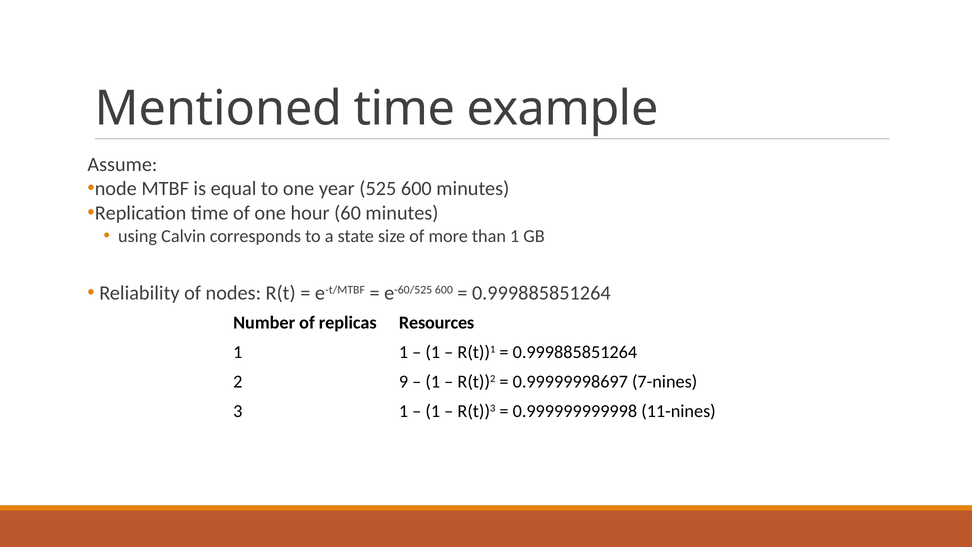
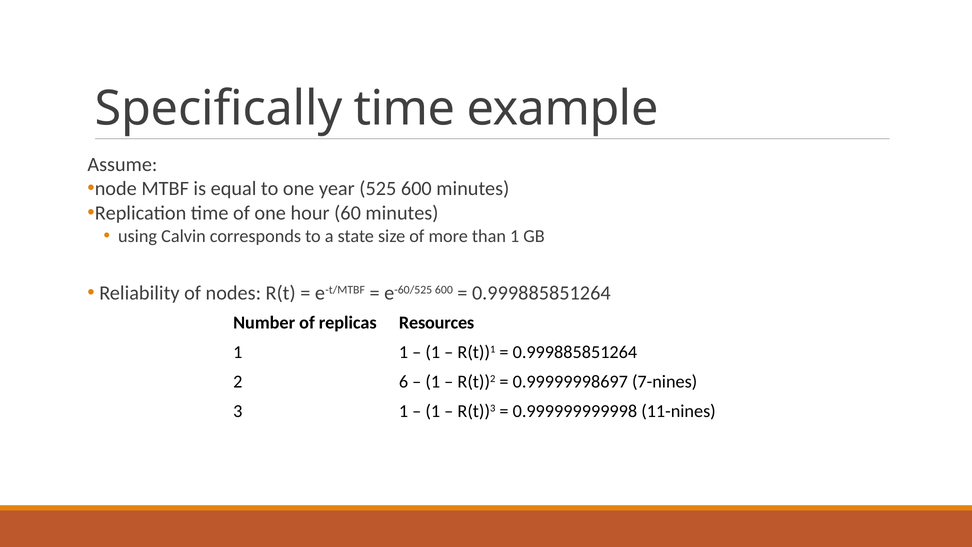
Mentioned: Mentioned -> Specifically (219, 109)
9: 9 -> 6 (404, 382)
